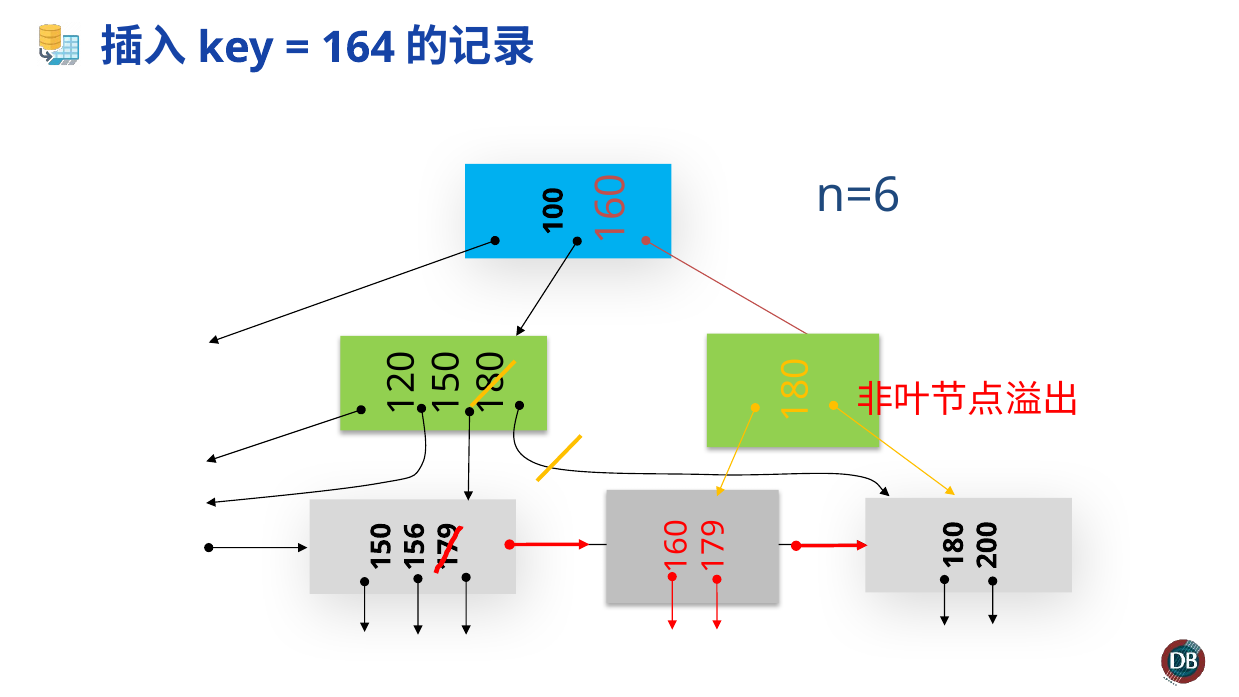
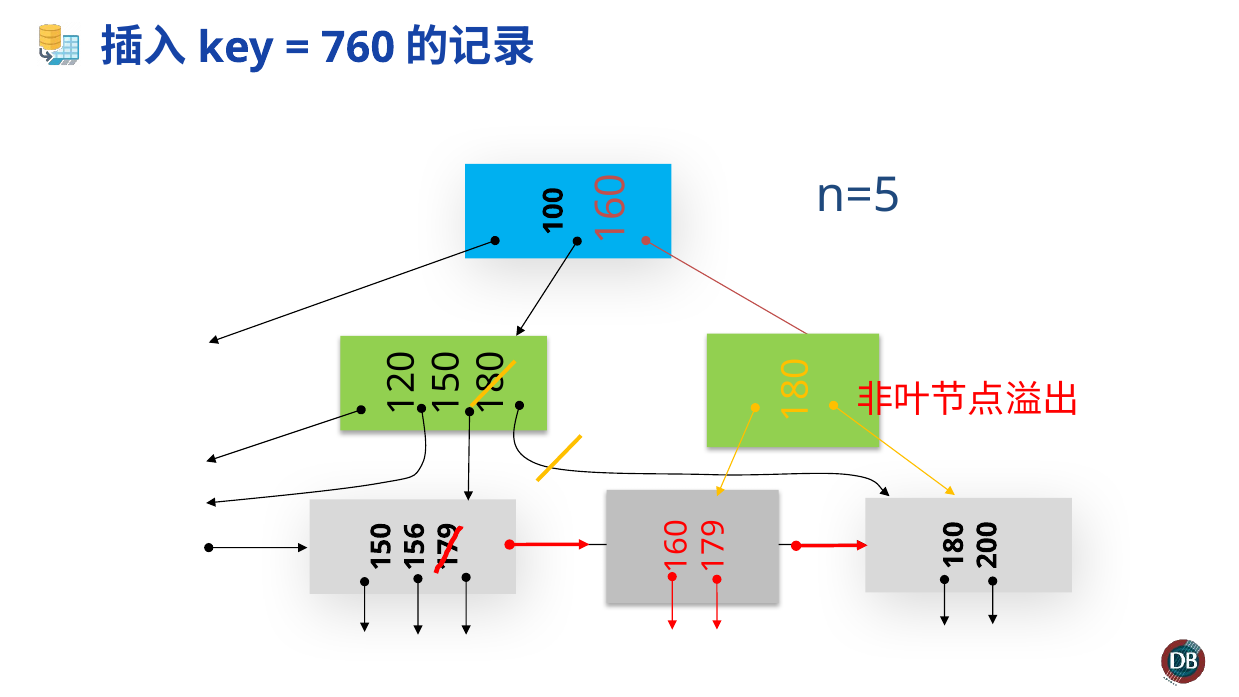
164: 164 -> 760 (358, 48)
n=6: n=6 -> n=5 (858, 196)
